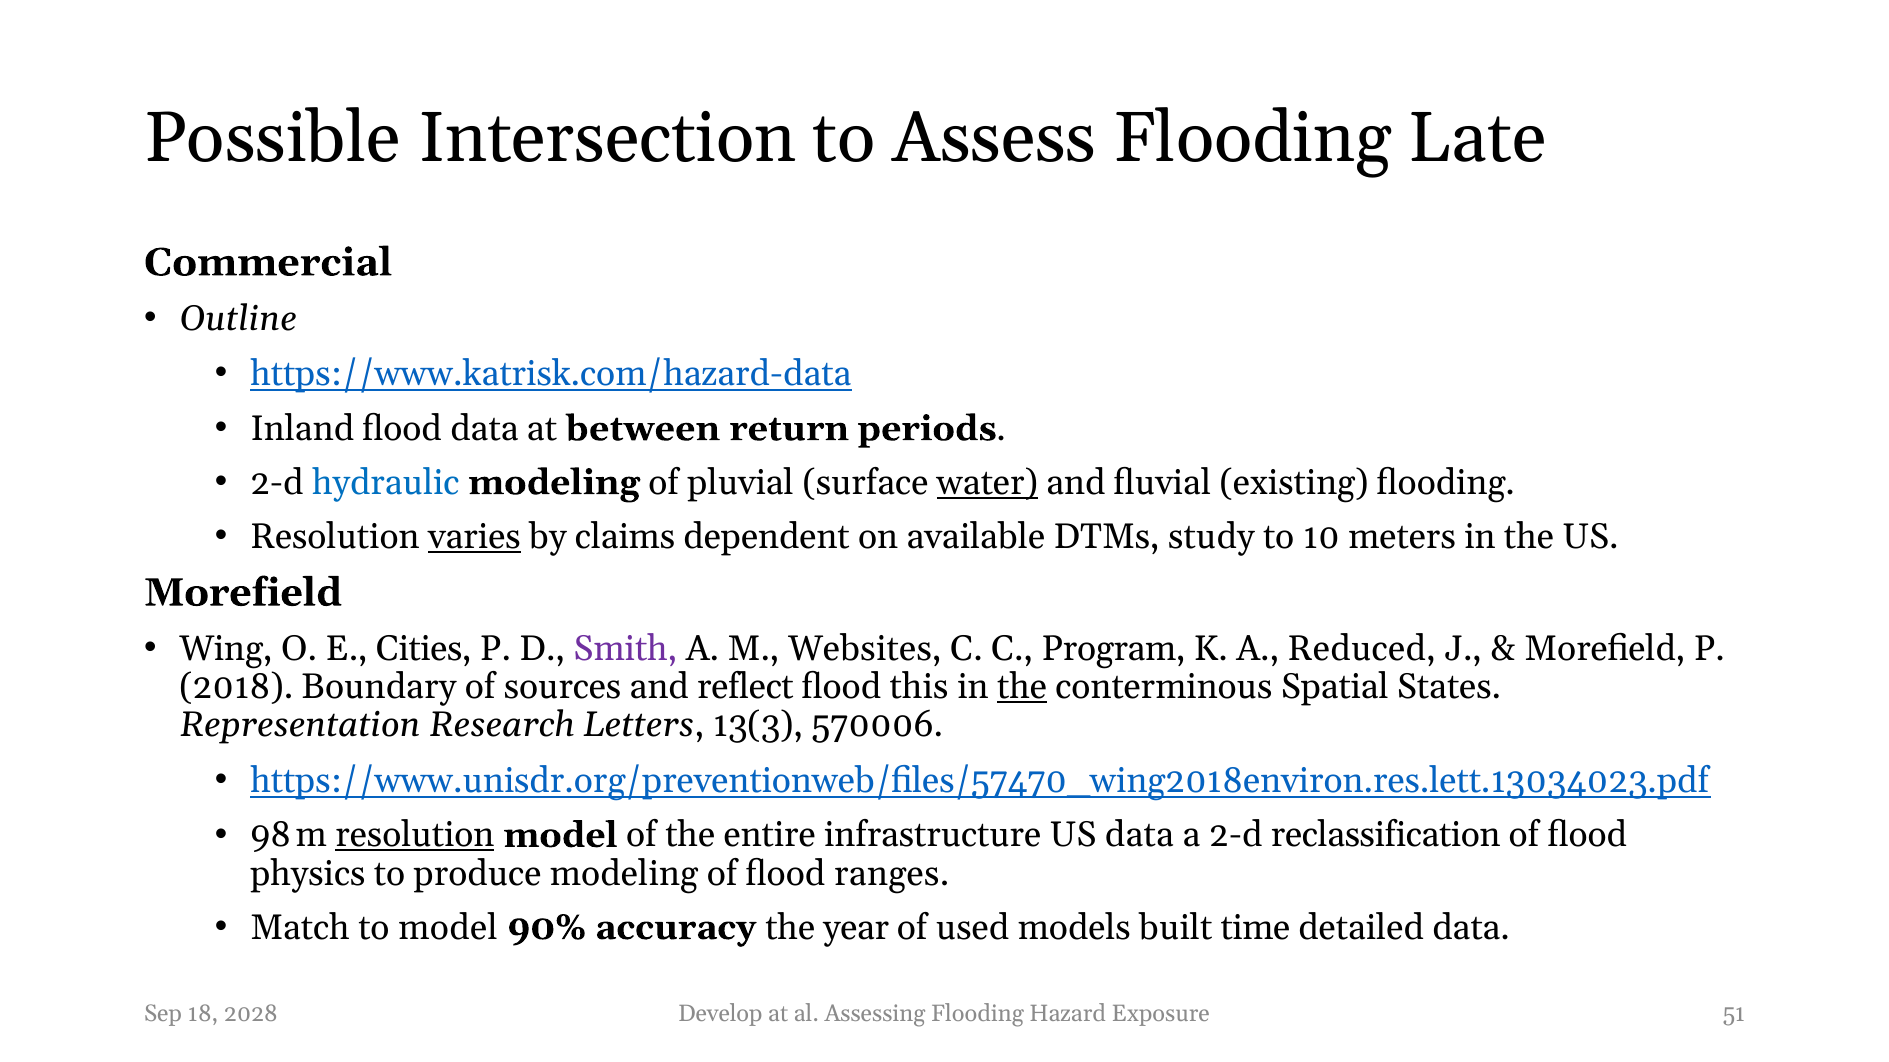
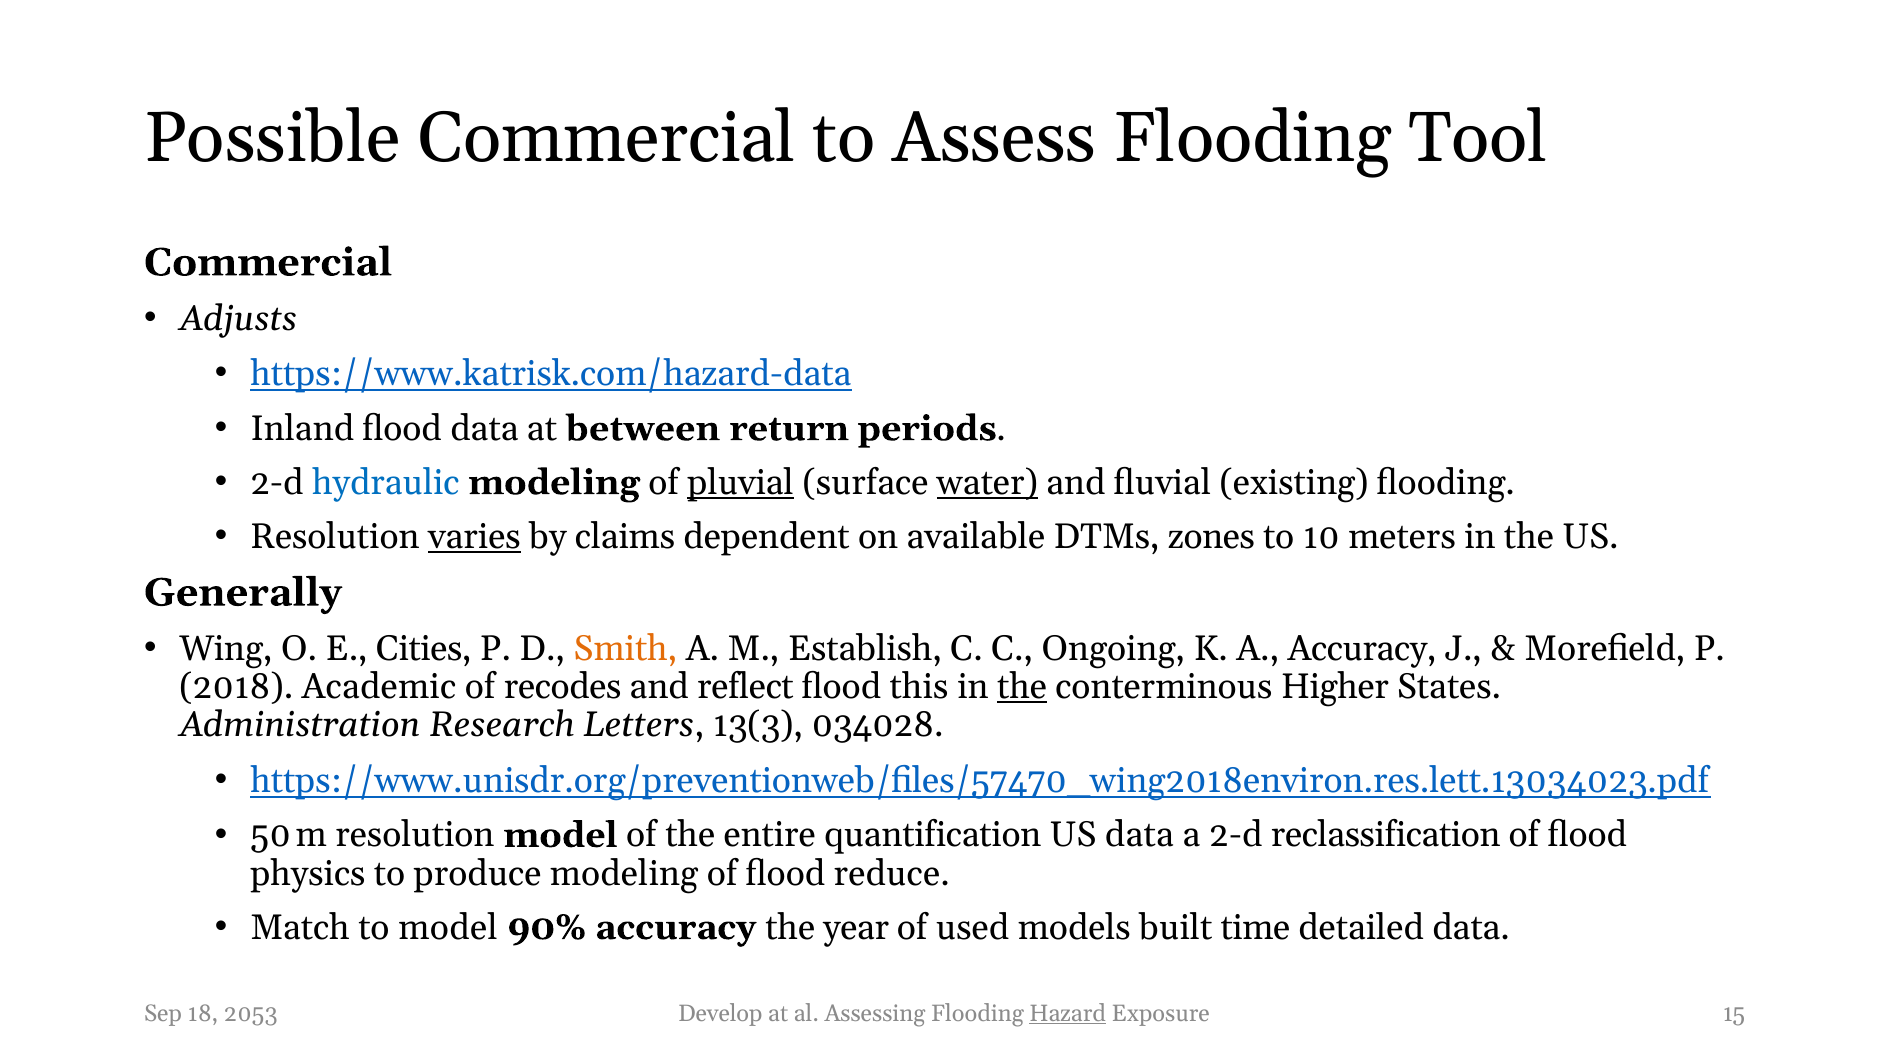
Possible Intersection: Intersection -> Commercial (607, 138)
Late: Late -> Tool (1478, 138)
Outline: Outline -> Adjusts (238, 319)
pluvial underline: none -> present (741, 483)
study: study -> zones (1212, 537)
Morefield: Morefield -> Generally (243, 593)
Smith colour: purple -> orange (626, 649)
Websites: Websites -> Establish (865, 649)
Program: Program -> Ongoing (1113, 649)
A Reduced: Reduced -> Accuracy (1362, 649)
Boundary: Boundary -> Academic (379, 687)
sources: sources -> recodes (563, 687)
Spatial: Spatial -> Higher (1335, 687)
Representation: Representation -> Administration (300, 726)
570006: 570006 -> 034028 (878, 726)
98: 98 -> 50 (271, 836)
resolution underline: present -> none (415, 836)
infrastructure: infrastructure -> quantification (933, 836)
ranges: ranges -> reduce (892, 874)
Hazard underline: none -> present (1068, 1014)
51: 51 -> 15 (1734, 1014)
2028: 2028 -> 2053 (251, 1015)
